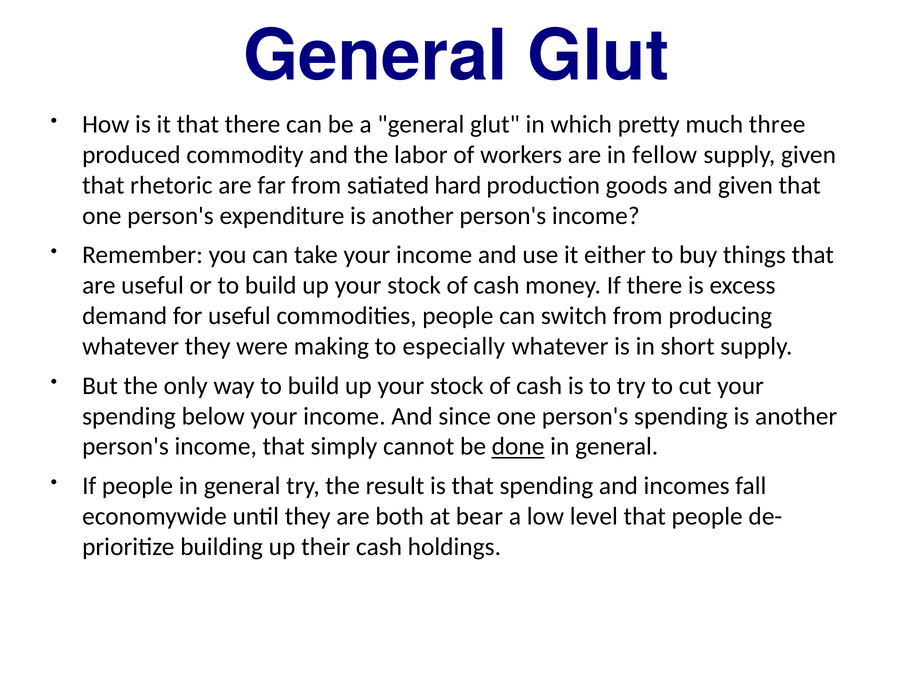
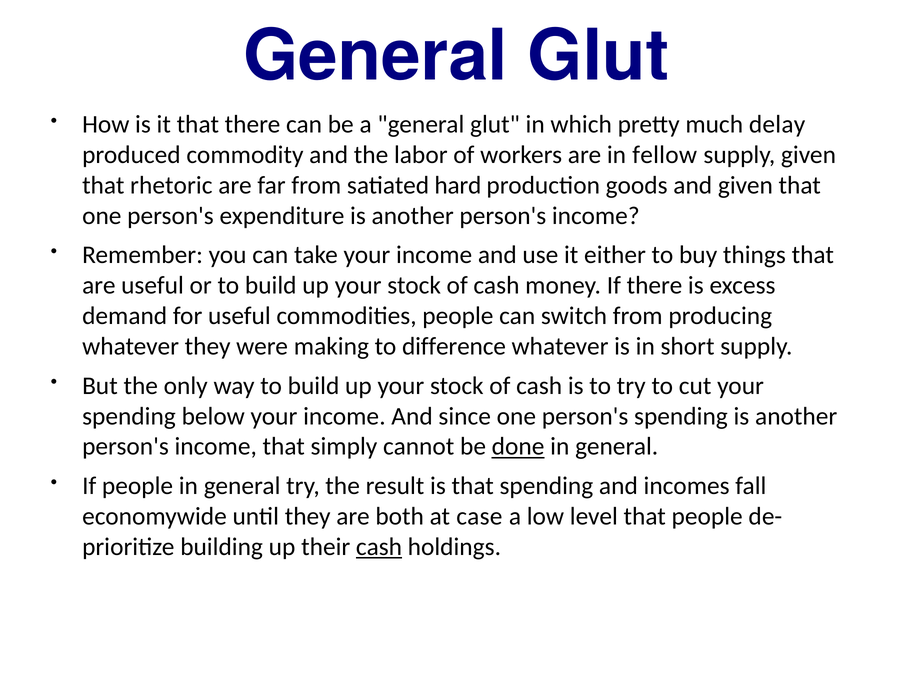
three: three -> delay (777, 124)
especially: especially -> difference (454, 346)
bear: bear -> case (479, 516)
cash underline: none -> present (379, 547)
